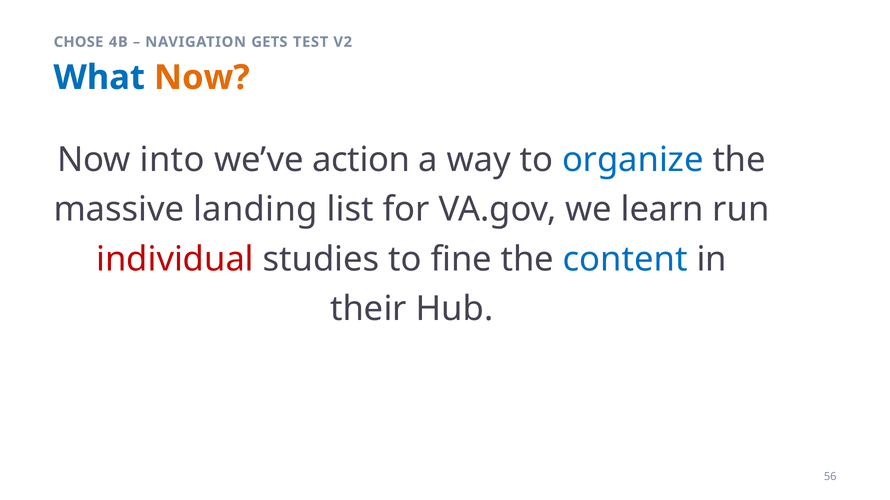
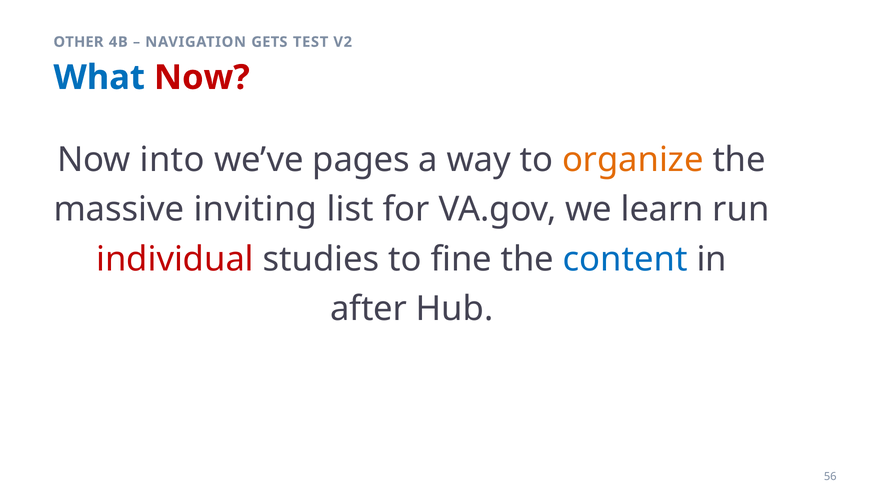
CHOSE: CHOSE -> OTHER (78, 42)
Now colour: orange -> red (202, 78)
action: action -> pages (361, 160)
organize colour: blue -> orange (633, 160)
landing: landing -> inviting (255, 210)
their: their -> after (369, 309)
